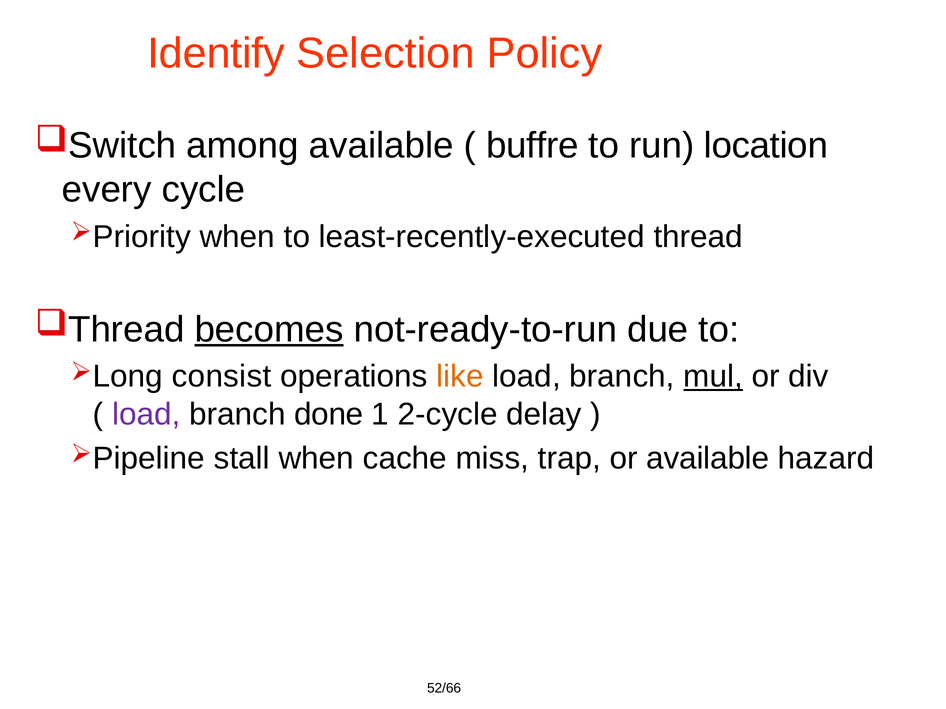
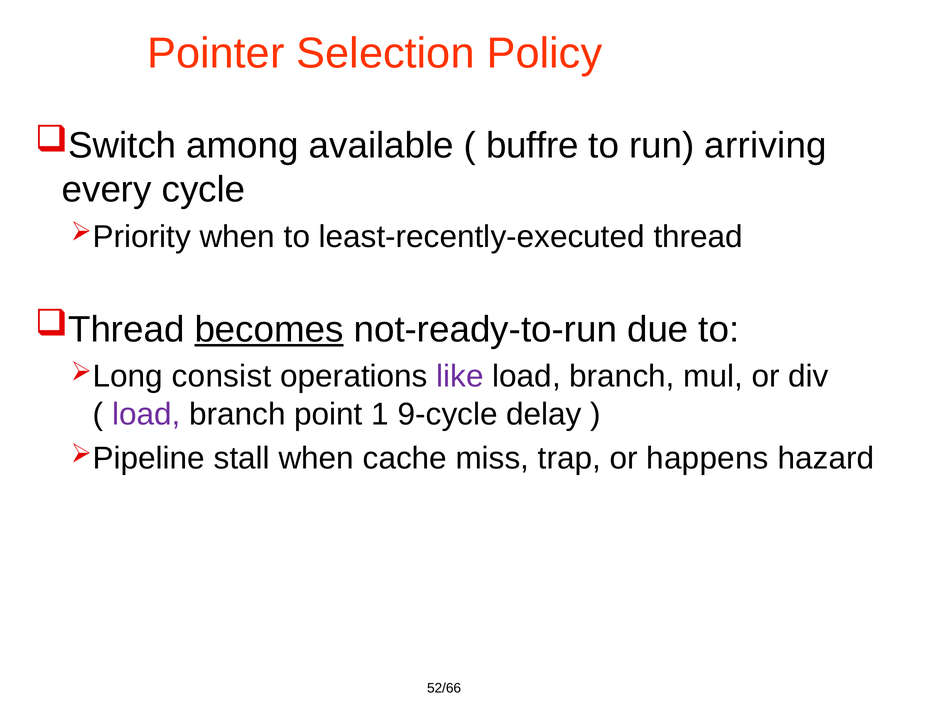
Identify: Identify -> Pointer (216, 54)
location: location -> arriving (766, 146)
like colour: orange -> purple (460, 377)
mul underline: present -> none (713, 377)
done: done -> point (329, 415)
2-cycle: 2-cycle -> 9-cycle (448, 415)
or available: available -> happens (708, 459)
